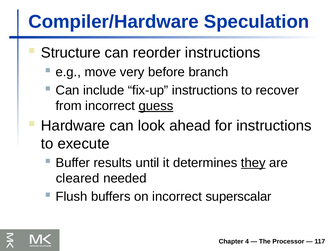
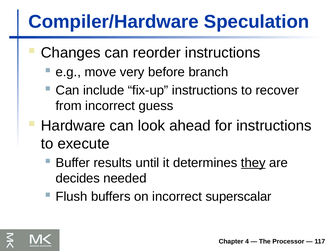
Structure: Structure -> Changes (71, 53)
guess underline: present -> none (156, 106)
cleared: cleared -> decides (78, 179)
